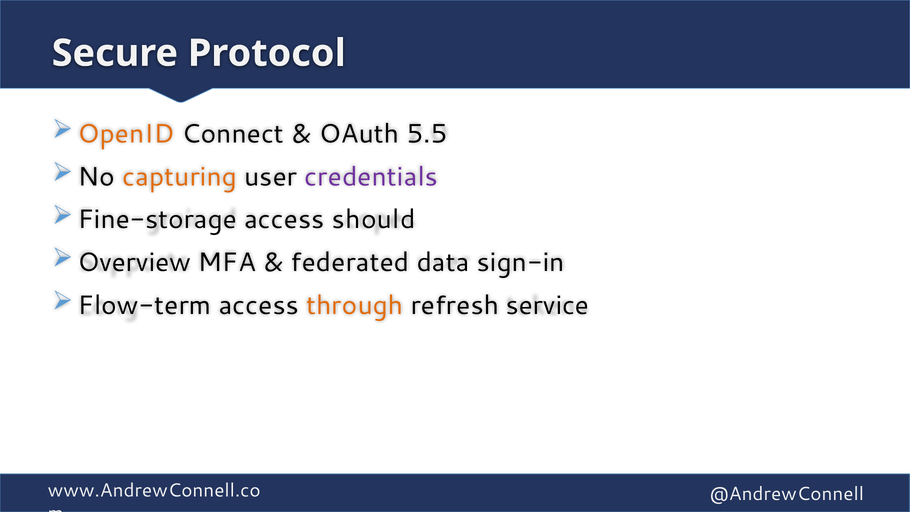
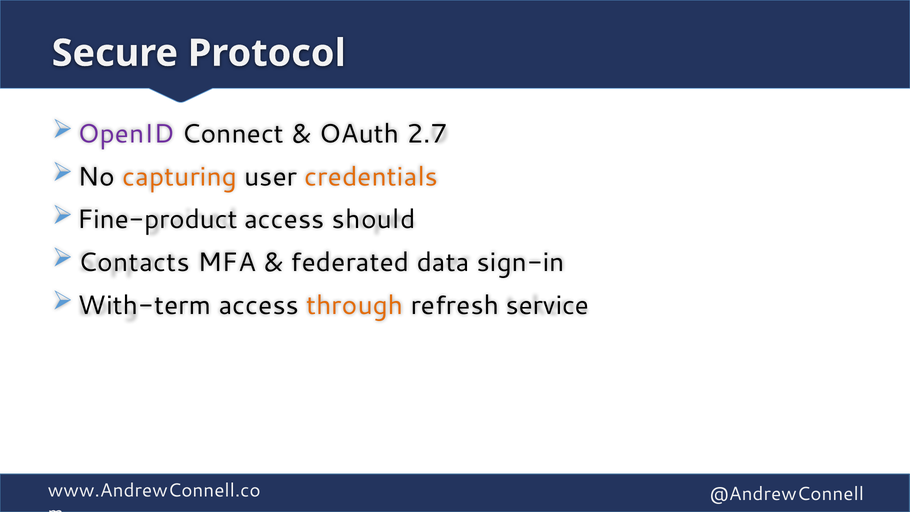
OpenID colour: orange -> purple (126, 134)
5.5: 5.5 -> 2.7 (427, 134)
credentials colour: purple -> orange (371, 177)
Fine-storage: Fine-storage -> Fine-product (158, 220)
Overview: Overview -> Contacts (134, 262)
Flow-term: Flow-term -> With-term (145, 305)
